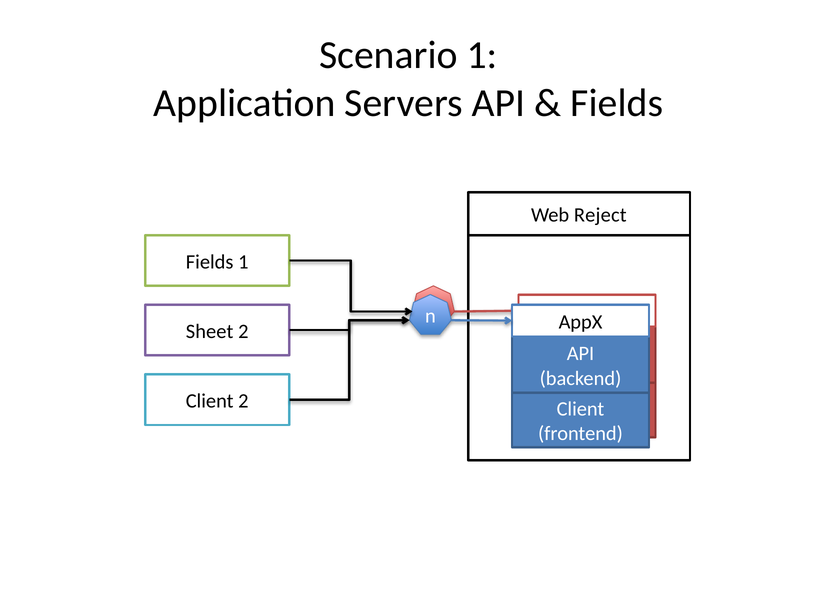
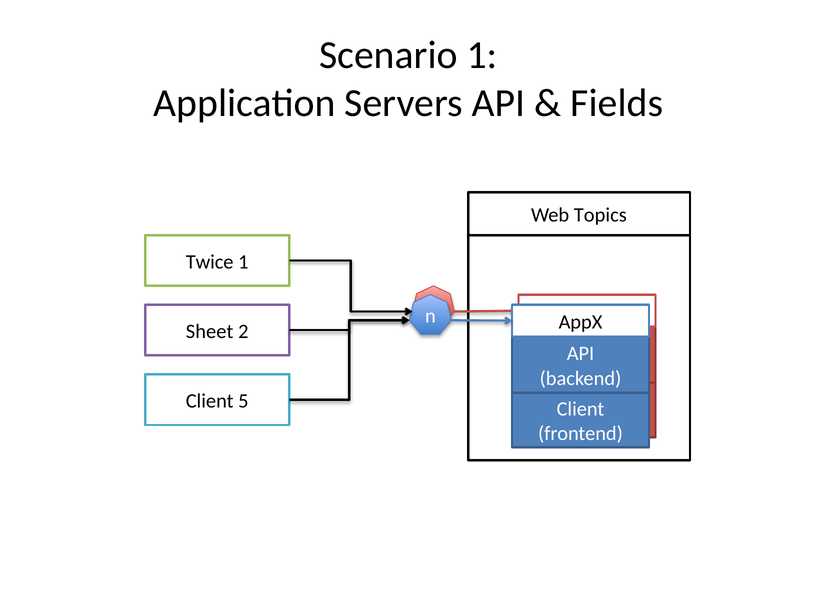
Reject: Reject -> Topics (600, 215)
Fields: Fields -> Twice (210, 262)
Client 2: 2 -> 5 (243, 401)
